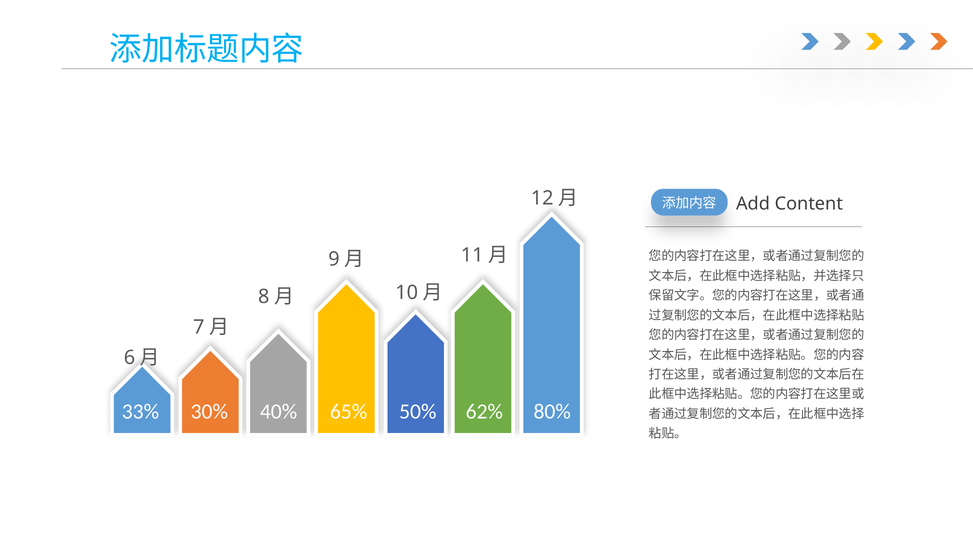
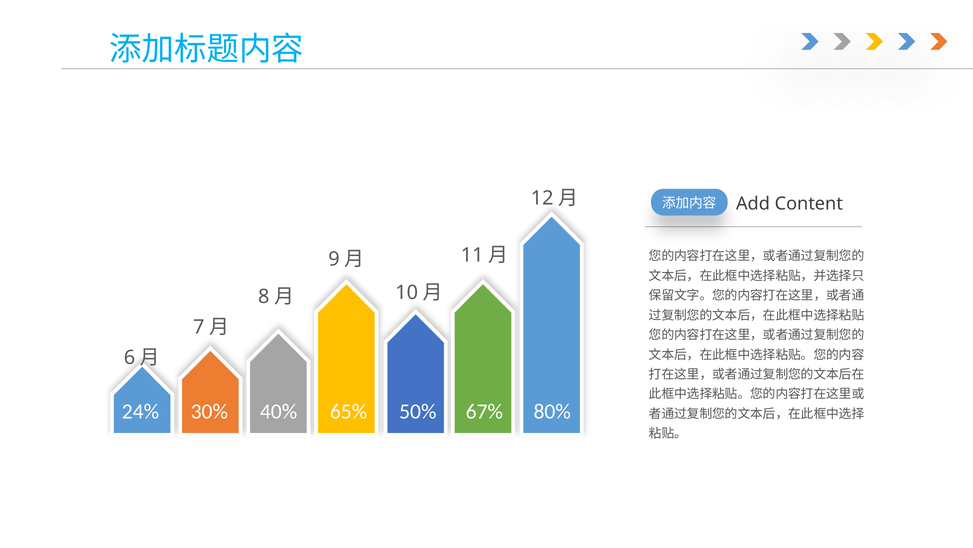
33%: 33% -> 24% (140, 411)
62%: 62% -> 67% (484, 411)
